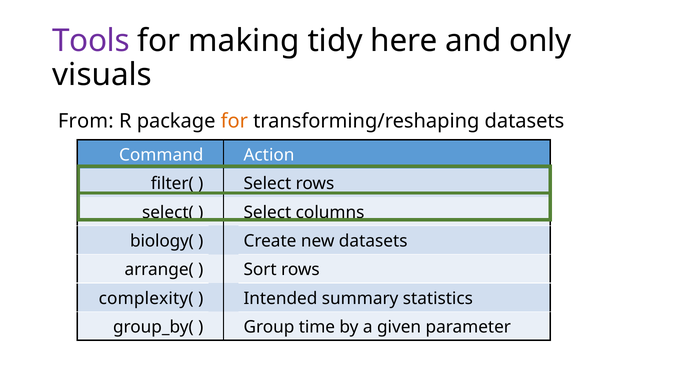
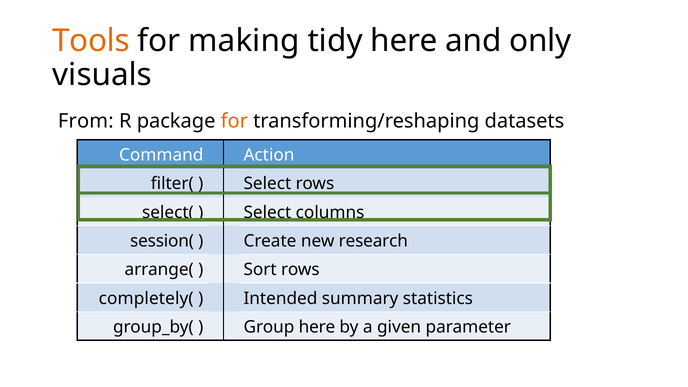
Tools colour: purple -> orange (91, 41)
biology(: biology( -> session( (162, 241)
new datasets: datasets -> research (373, 241)
complexity(: complexity( -> completely( (146, 298)
Group time: time -> here (317, 327)
